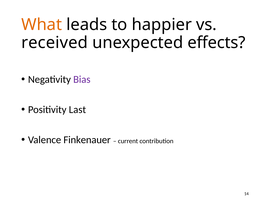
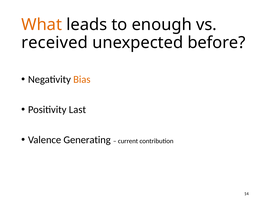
happier: happier -> enough (162, 25)
effects: effects -> before (216, 42)
Bias colour: purple -> orange (82, 79)
Finkenauer: Finkenauer -> Generating (87, 139)
